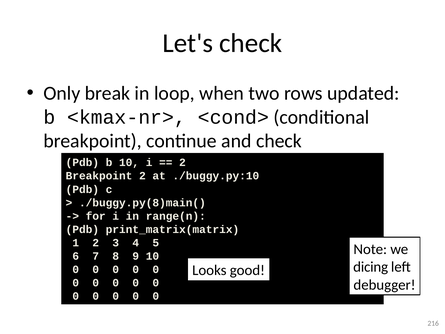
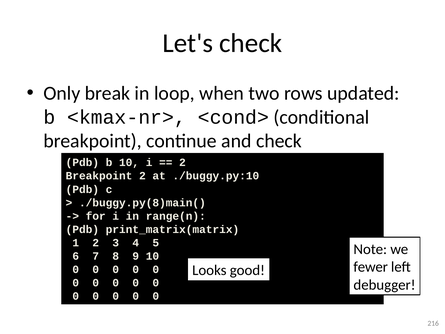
dicing: dicing -> fewer (371, 267)
